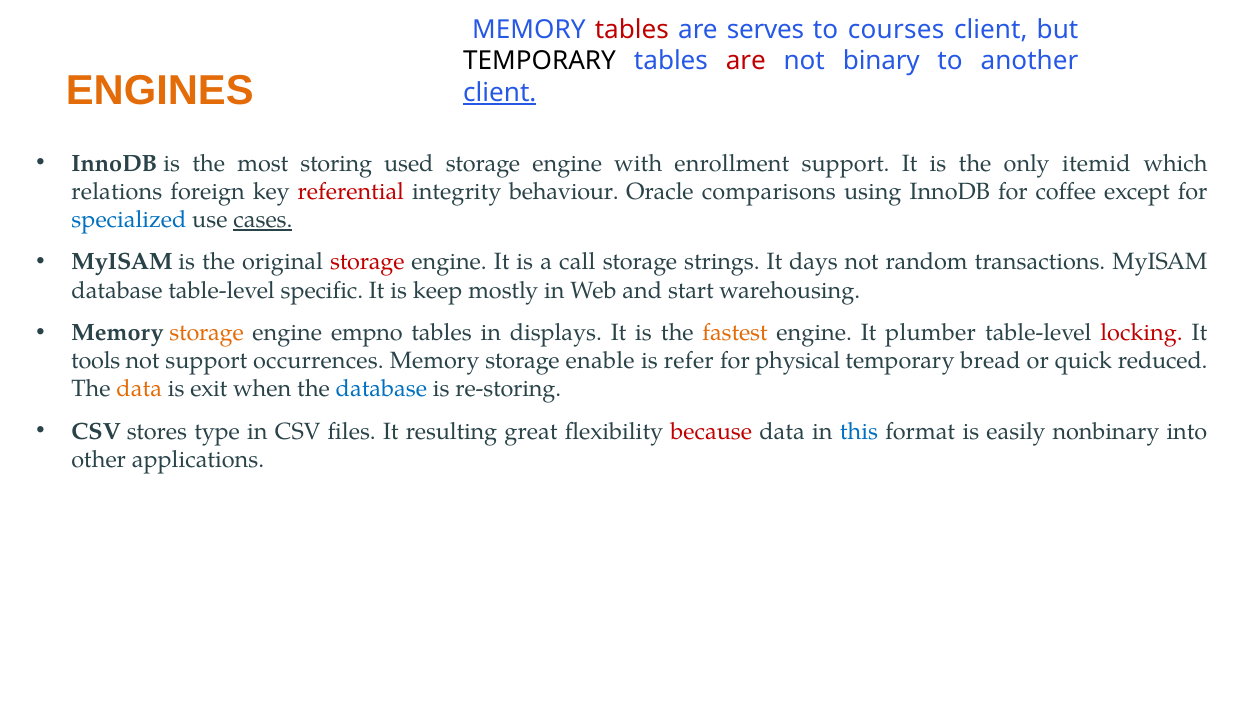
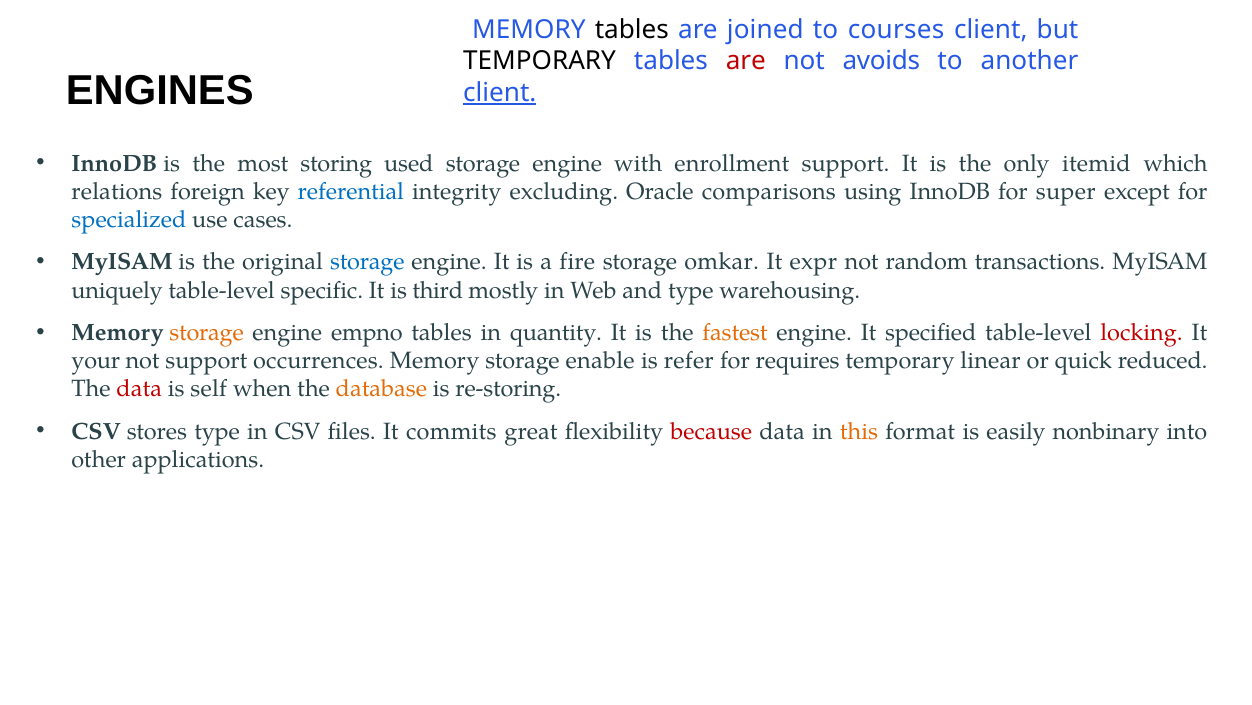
tables colour: red -> black (632, 30)
serves: serves -> joined (765, 30)
binary: binary -> avoids (881, 61)
ENGINES colour: orange -> black (160, 91)
referential colour: red -> blue (351, 191)
behaviour: behaviour -> excluding (564, 191)
coffee: coffee -> super (1066, 191)
cases underline: present -> none (263, 220)
storage colour: red -> blue (367, 262)
call: call -> fire (577, 262)
strings: strings -> omkar (722, 262)
days: days -> expr (813, 262)
database: database -> uniquely (117, 290)
keep: keep -> third (438, 290)
and start: start -> type (691, 290)
displays: displays -> quantity (556, 332)
plumber: plumber -> specified (931, 332)
tools: tools -> your (96, 360)
physical: physical -> requires (798, 360)
bread: bread -> linear (991, 360)
data colour: orange -> red (139, 389)
exit: exit -> self (209, 389)
database colour: blue -> orange (381, 389)
resulting: resulting -> commits (451, 431)
this colour: blue -> orange (859, 431)
